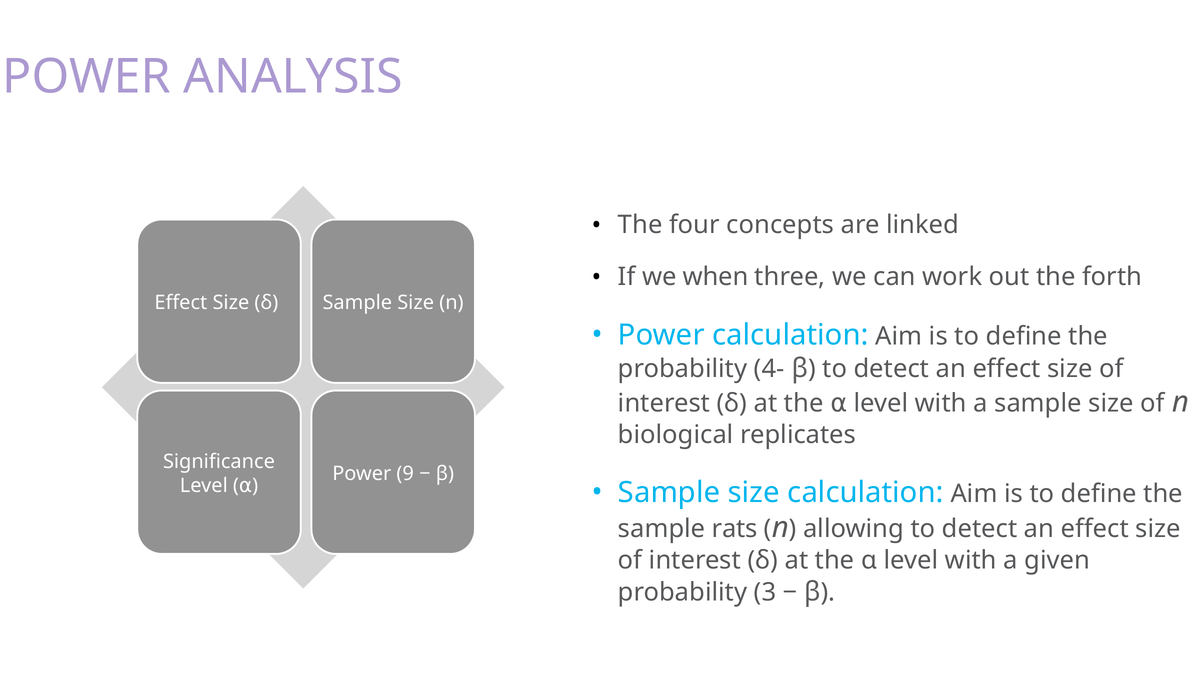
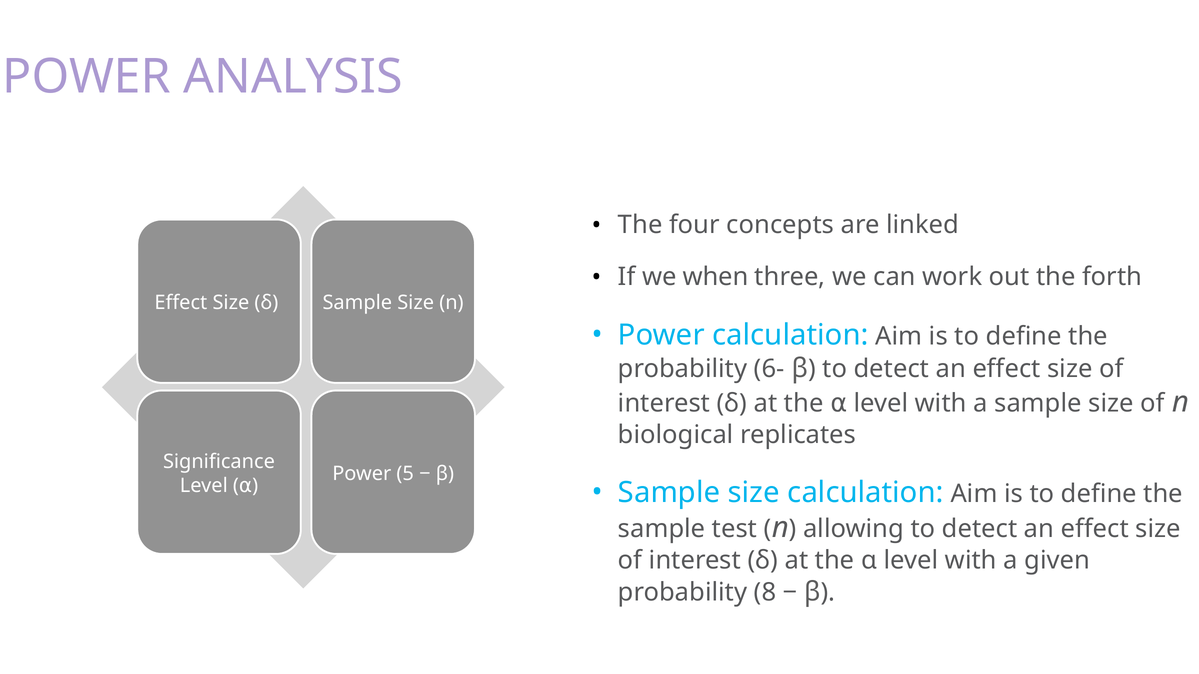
4-: 4- -> 6- (769, 369)
9: 9 -> 5 (405, 474)
rats: rats -> test (735, 529)
3: 3 -> 8 (765, 593)
